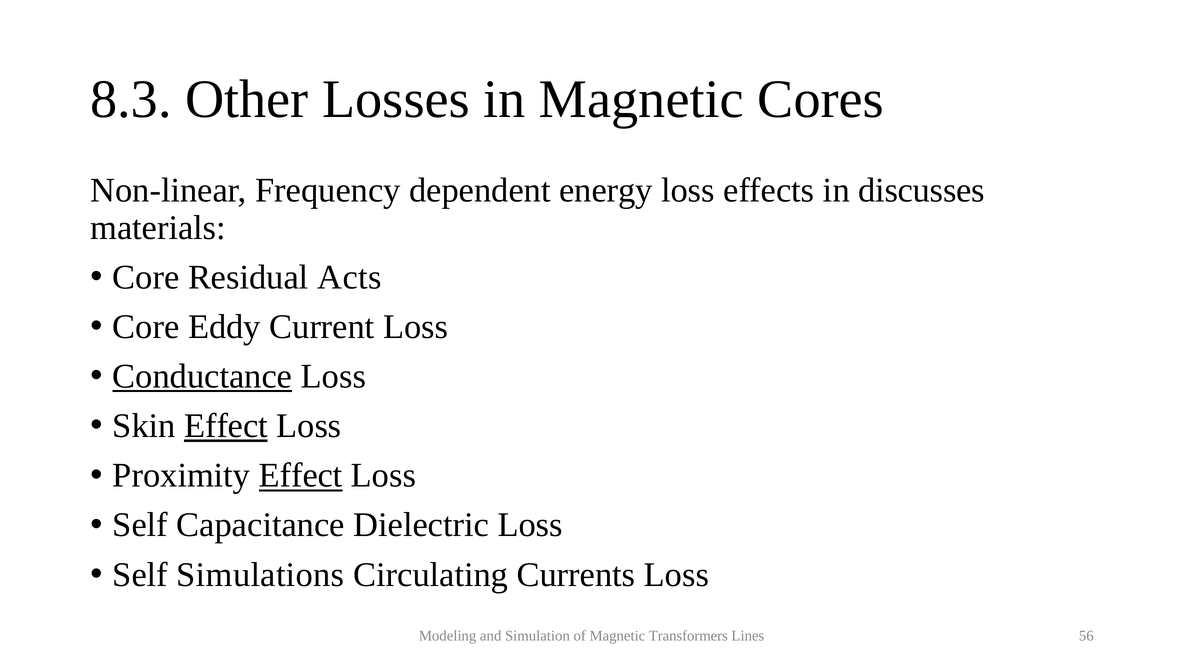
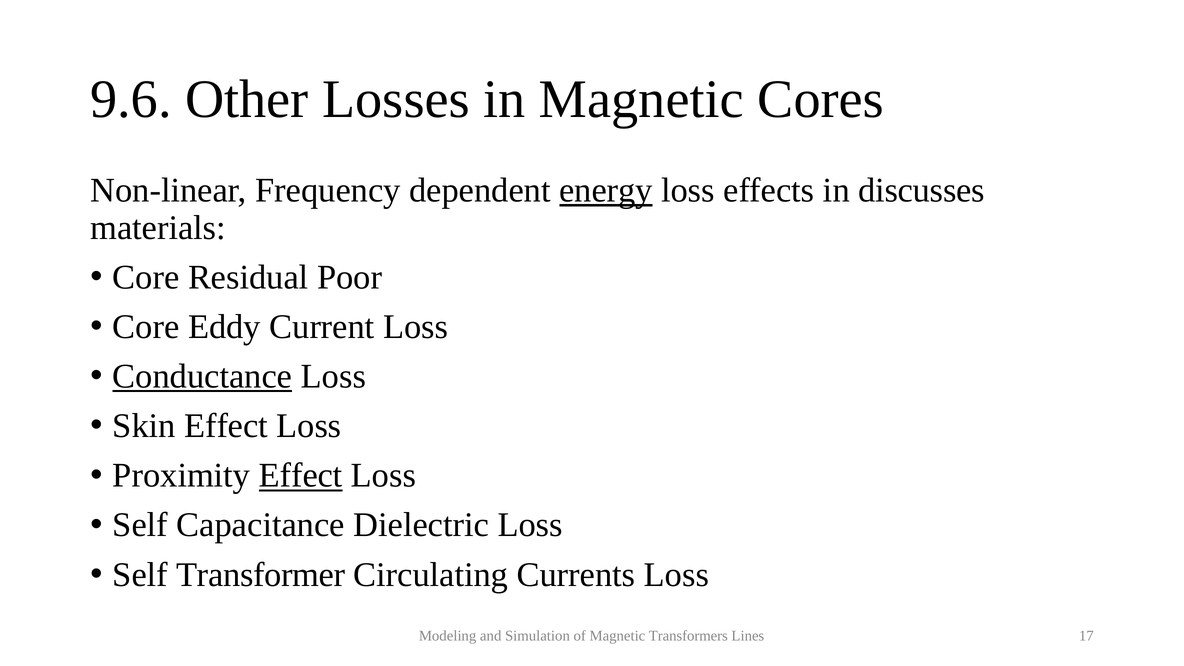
8.3: 8.3 -> 9.6 (131, 99)
energy underline: none -> present (606, 190)
Acts: Acts -> Poor (350, 277)
Effect underline: present -> none (226, 426)
Simulations: Simulations -> Transformer (261, 575)
56: 56 -> 17 (1086, 636)
